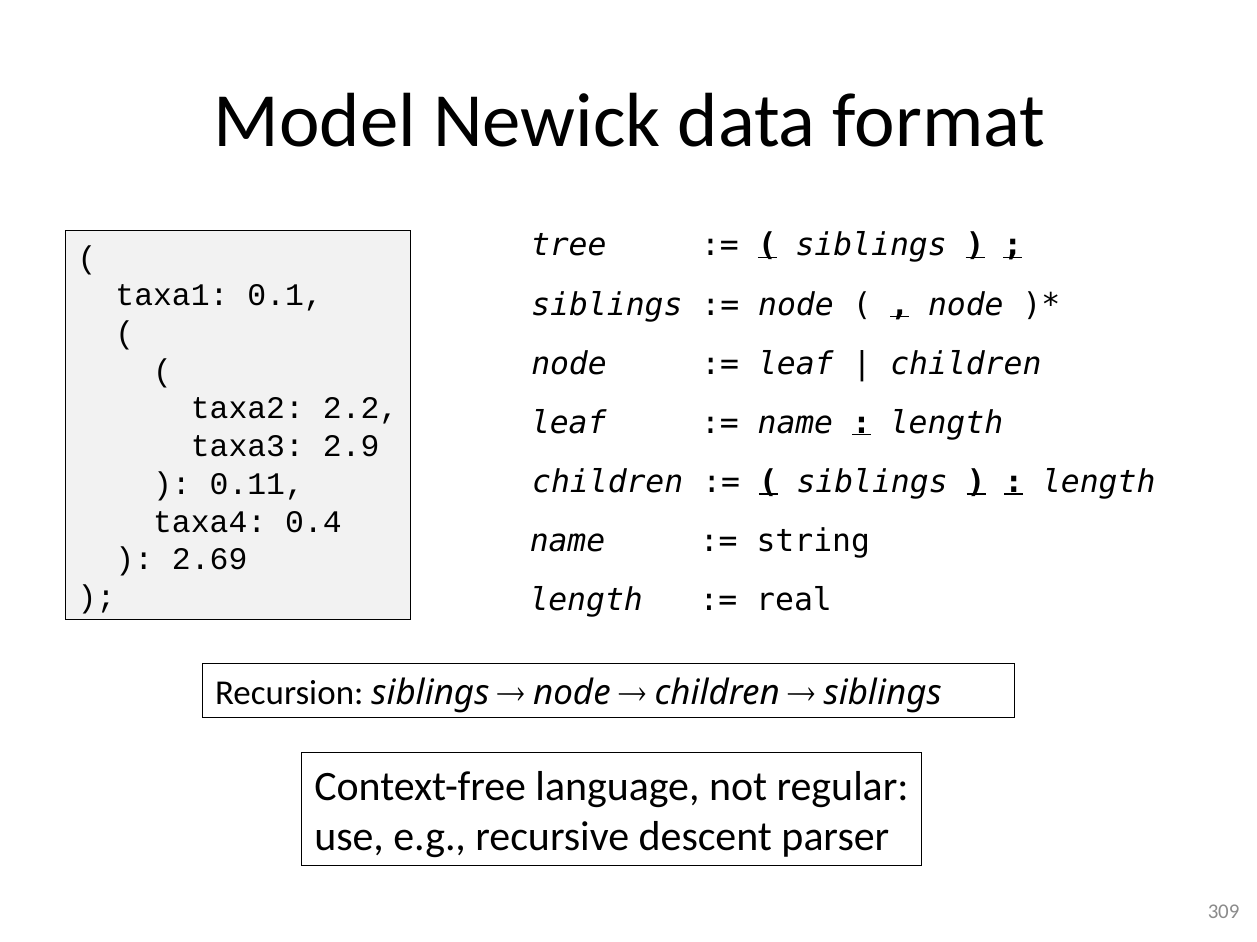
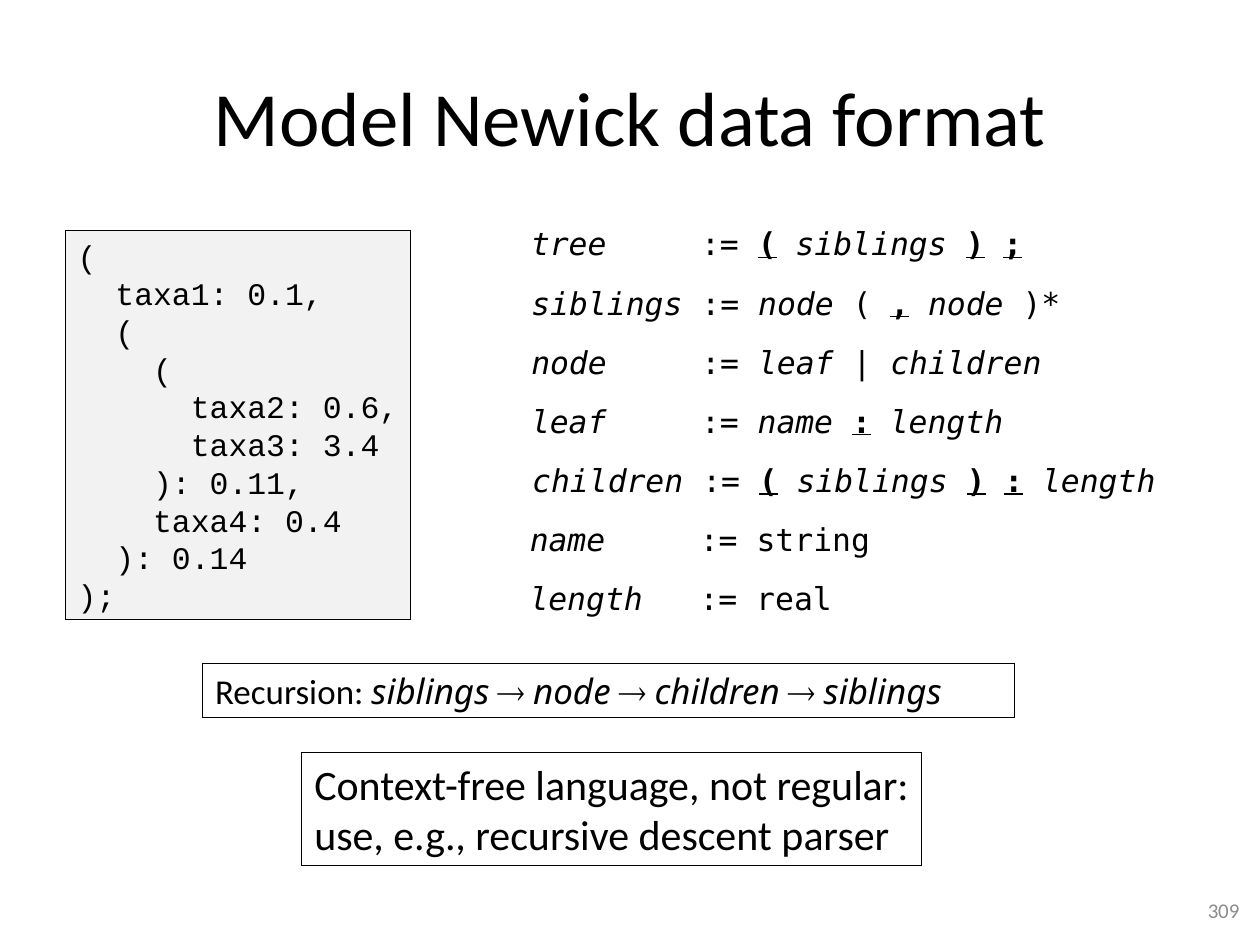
2.2: 2.2 -> 0.6 (361, 409)
2.9: 2.9 -> 3.4 (351, 447)
2.69: 2.69 -> 0.14 (210, 560)
